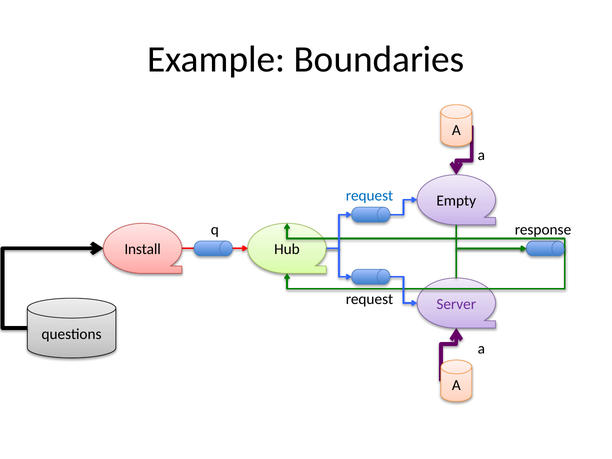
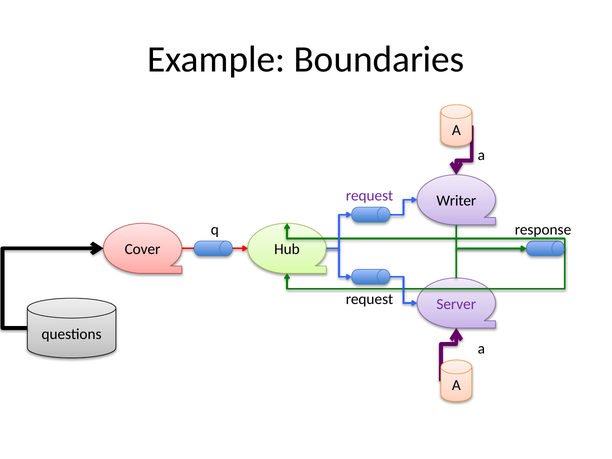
request colour: blue -> purple (369, 196)
Empty: Empty -> Writer (456, 201)
Install: Install -> Cover (143, 249)
